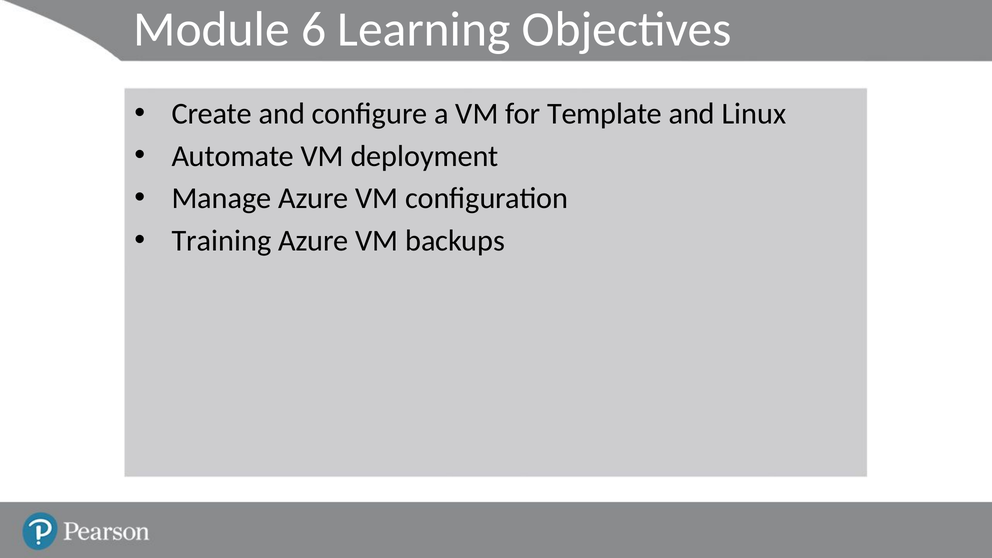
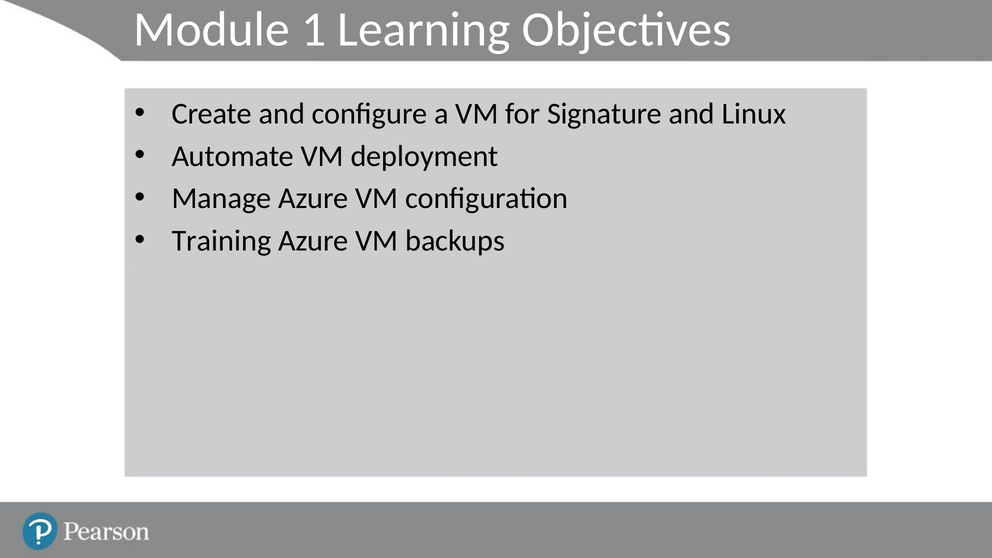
6: 6 -> 1 (314, 30)
Template: Template -> Signature (605, 114)
